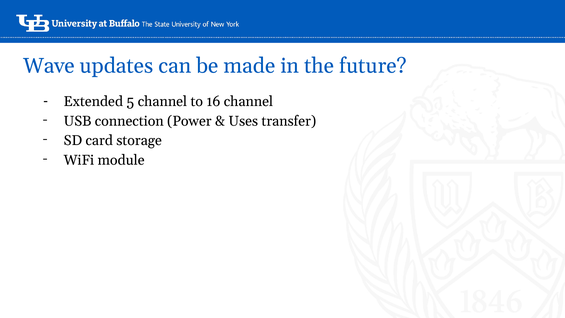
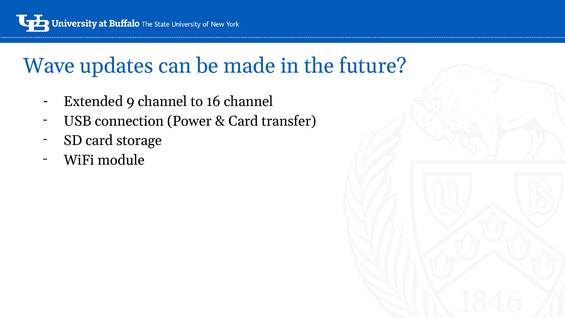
5: 5 -> 9 (130, 102)
Uses: Uses -> Card (243, 121)
